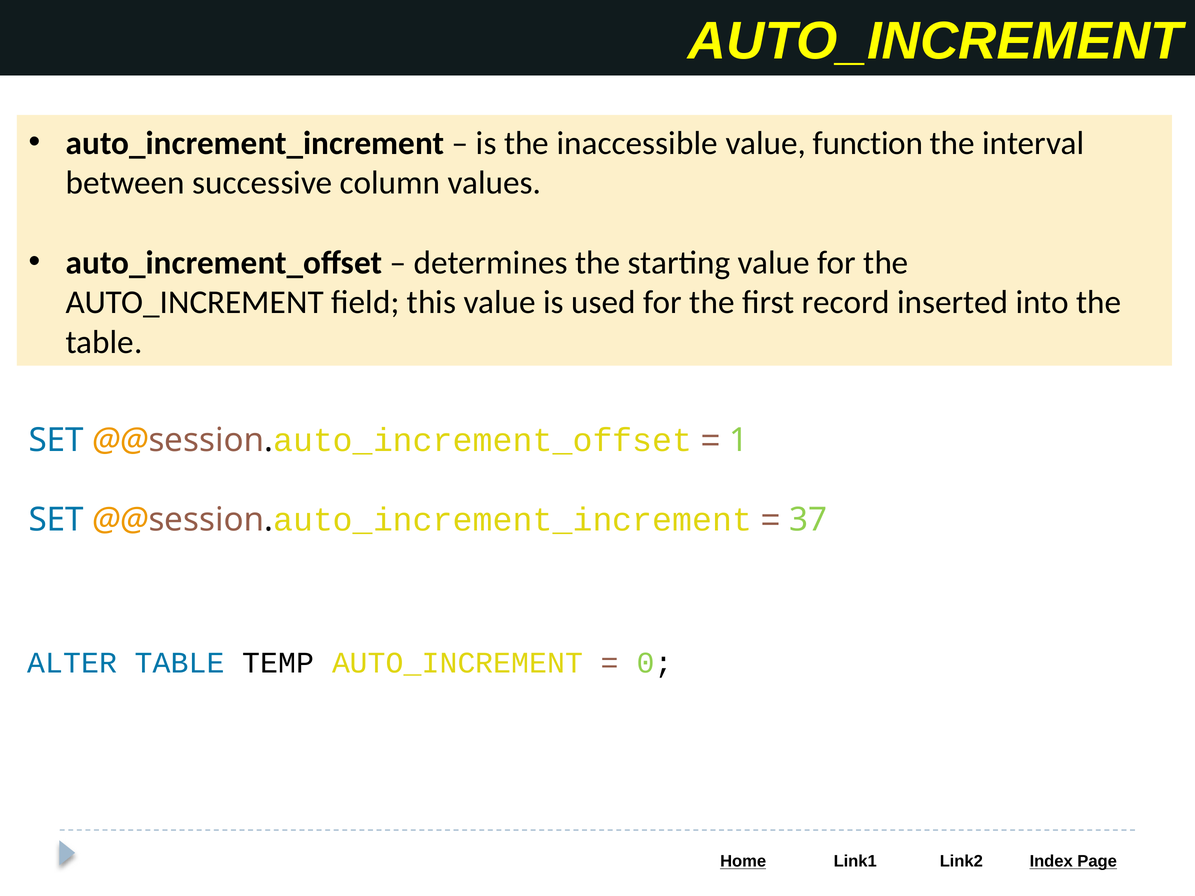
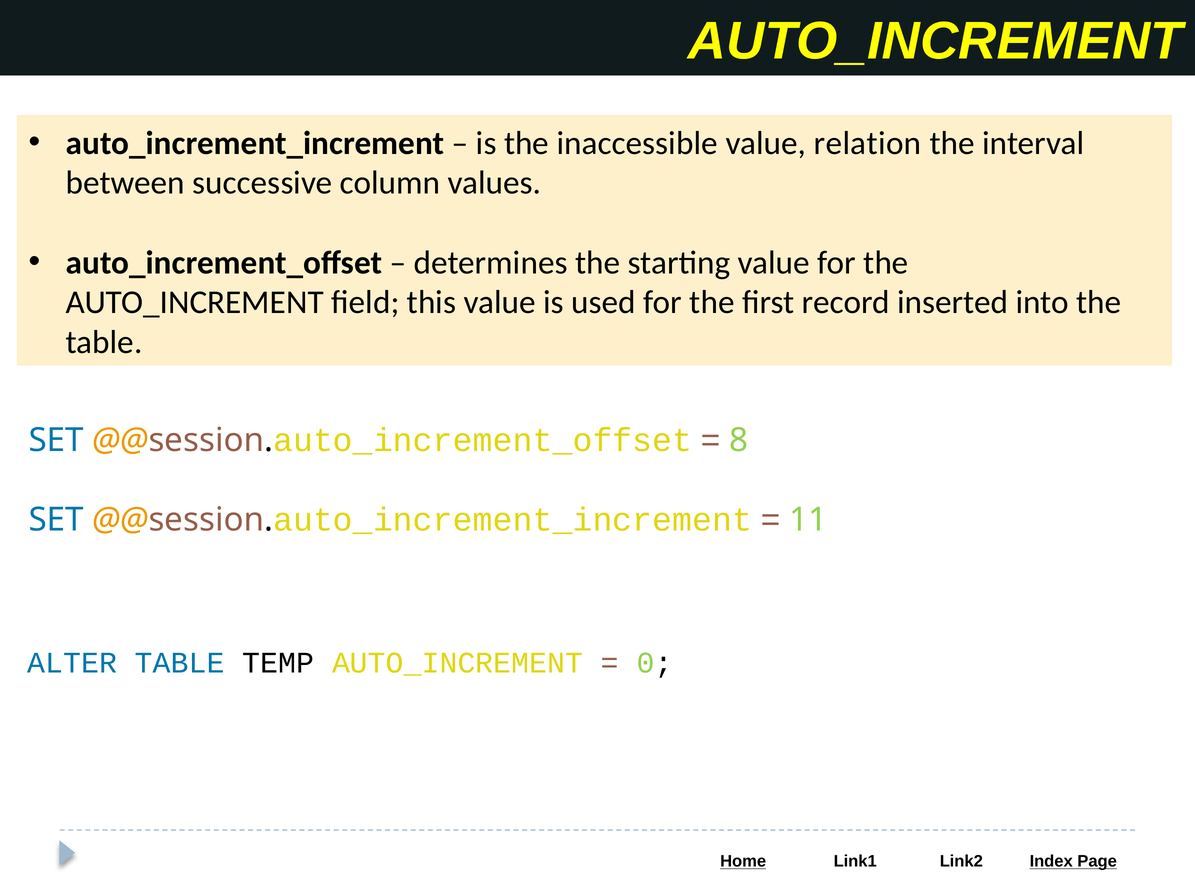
function: function -> relation (868, 143)
1: 1 -> 8 (739, 440)
37: 37 -> 11 (808, 520)
